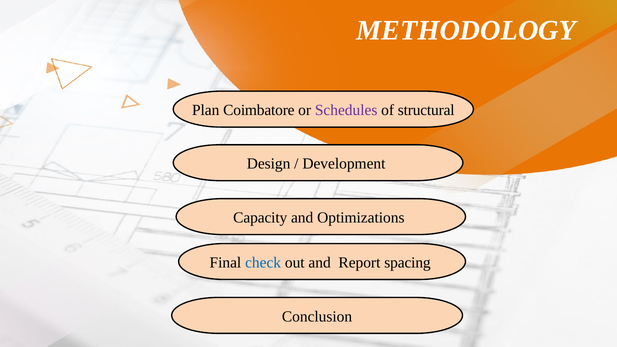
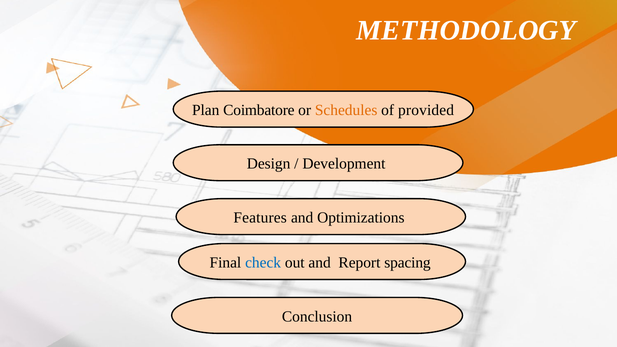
Schedules colour: purple -> orange (346, 110)
structural: structural -> provided (426, 110)
Capacity: Capacity -> Features (260, 218)
